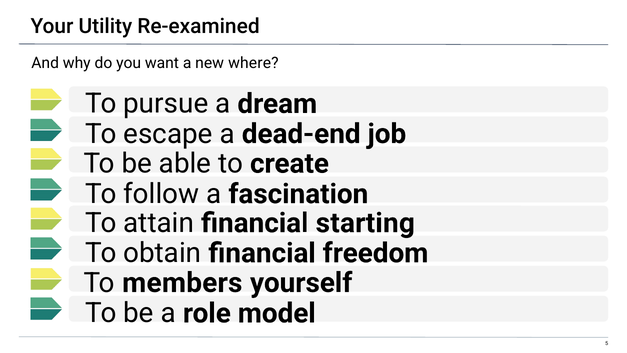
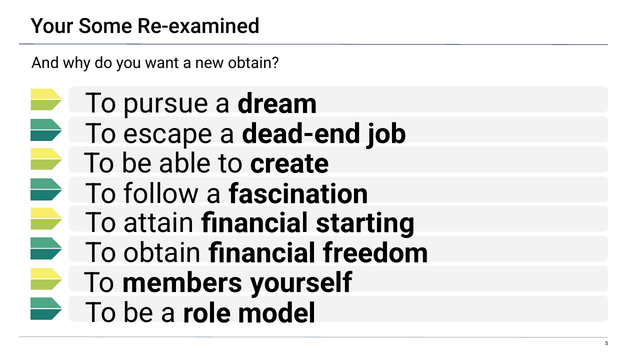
Utility: Utility -> Some (105, 27)
new where: where -> obtain (253, 63)
